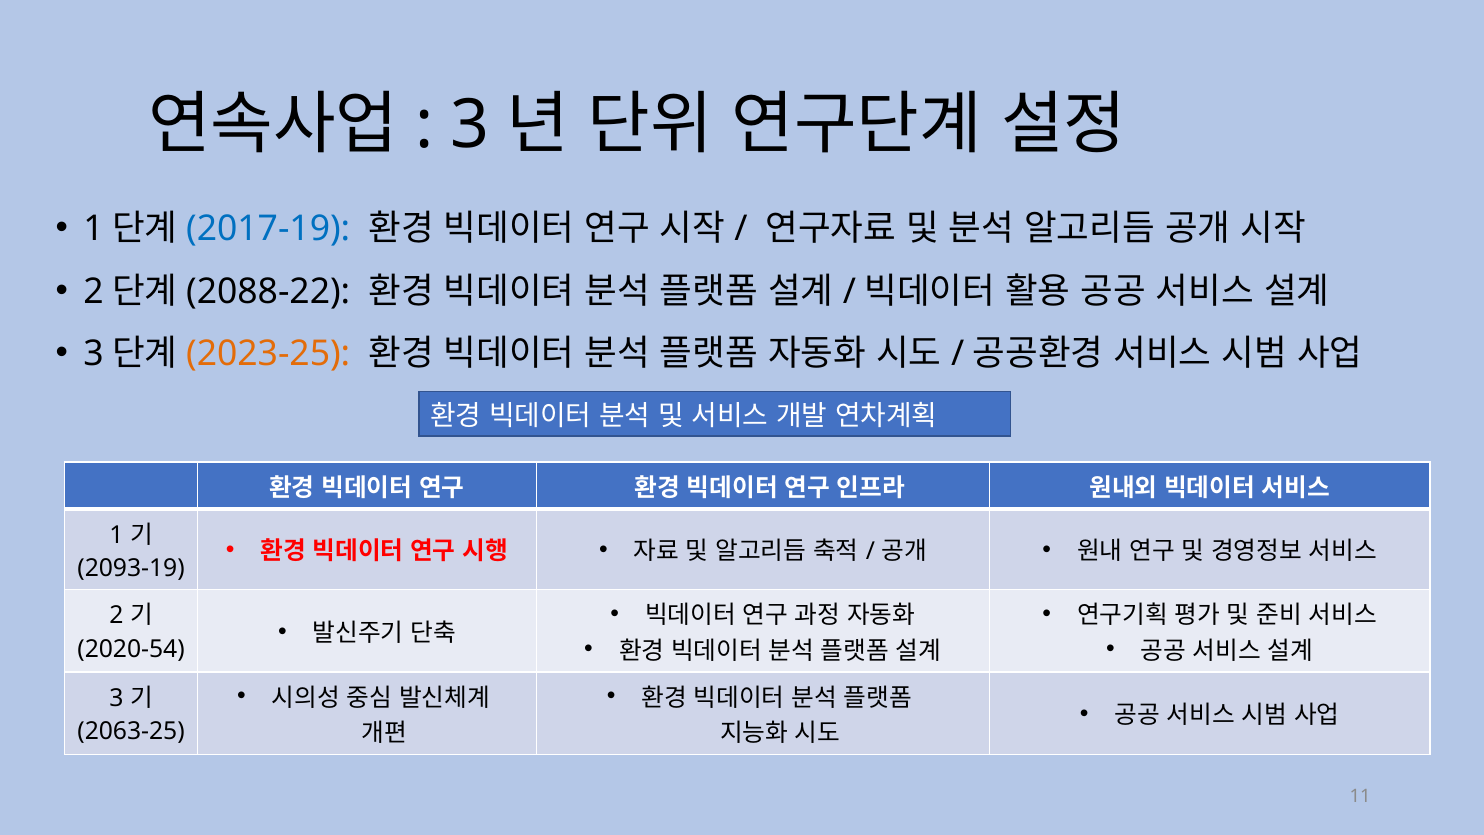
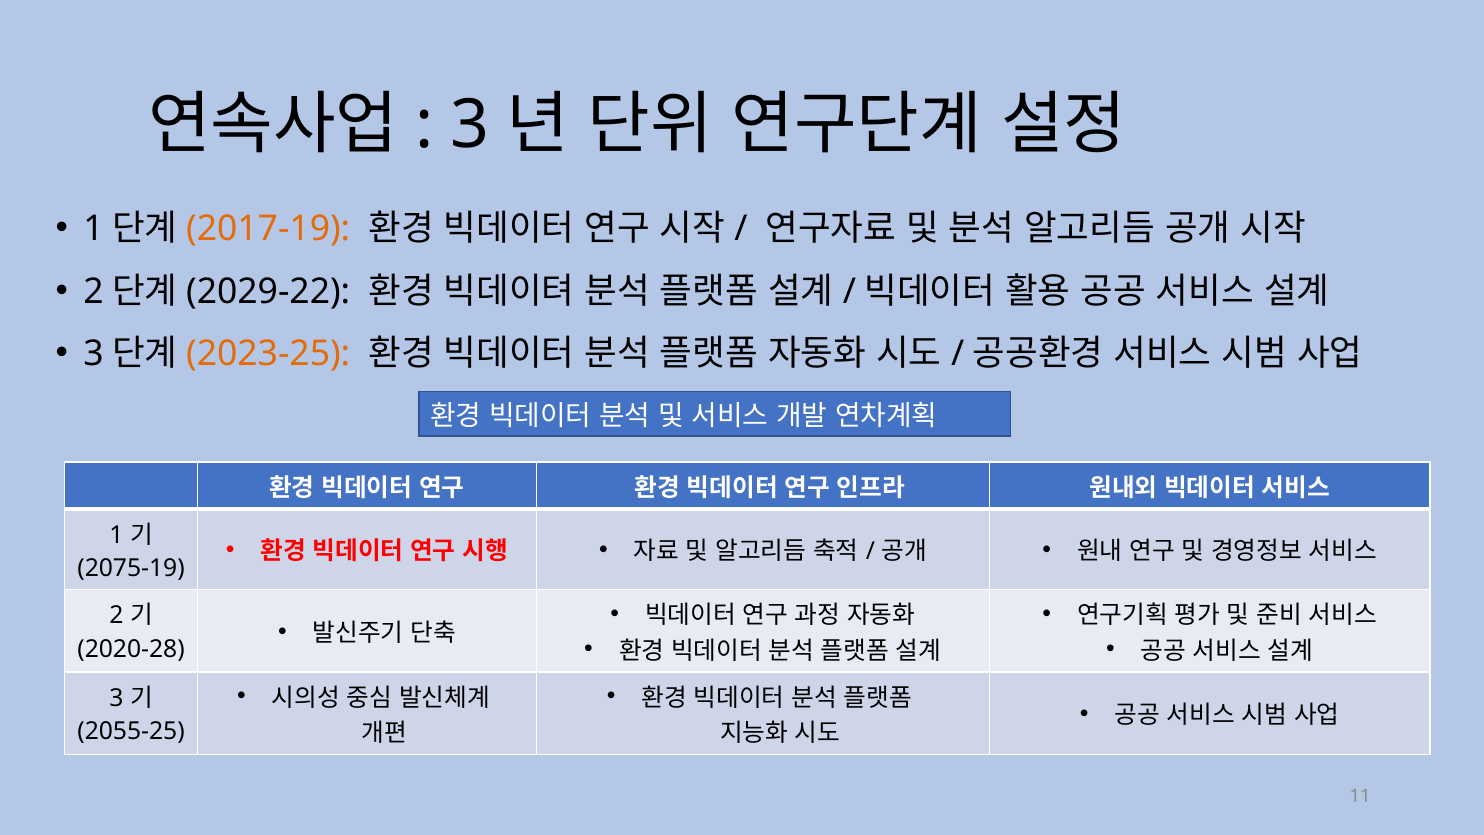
2017-19 colour: blue -> orange (268, 229)
2088-22: 2088-22 -> 2029-22 (268, 291)
2093-19: 2093-19 -> 2075-19 (131, 568)
2020-54: 2020-54 -> 2020-28 (131, 649)
2063-25: 2063-25 -> 2055-25 (131, 731)
